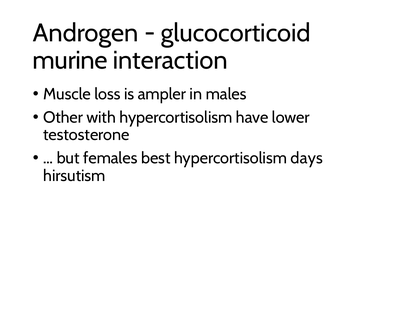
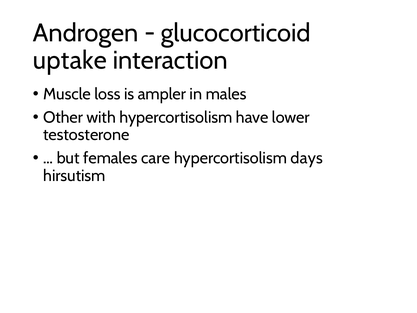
murine: murine -> uptake (70, 60)
best: best -> care (156, 158)
